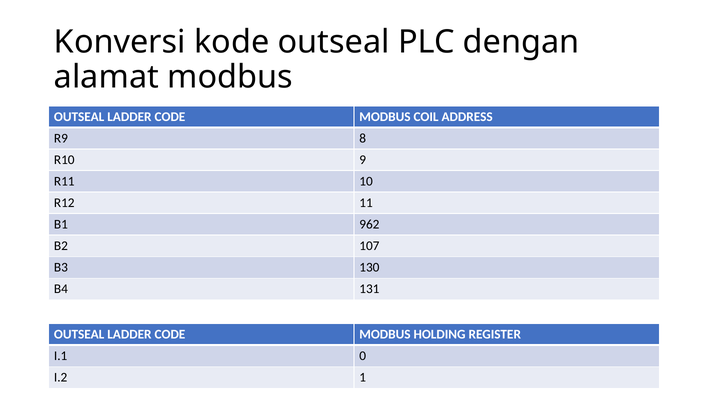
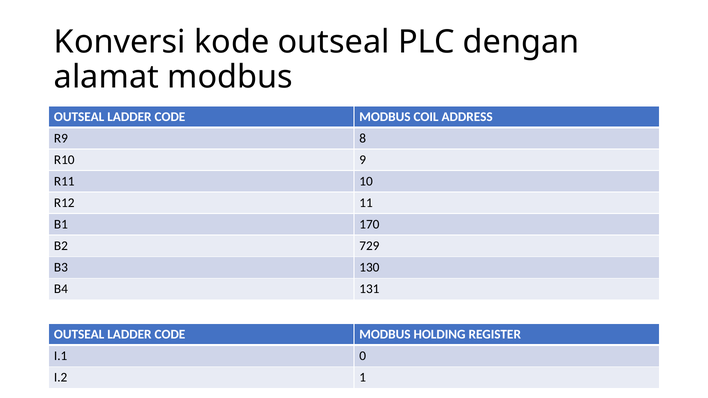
962: 962 -> 170 (369, 225)
107: 107 -> 729 (369, 246)
